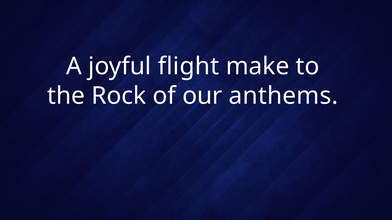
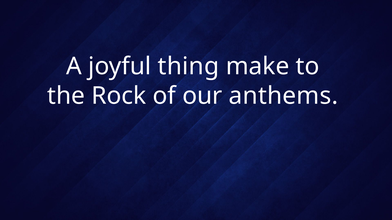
flight: flight -> thing (188, 67)
